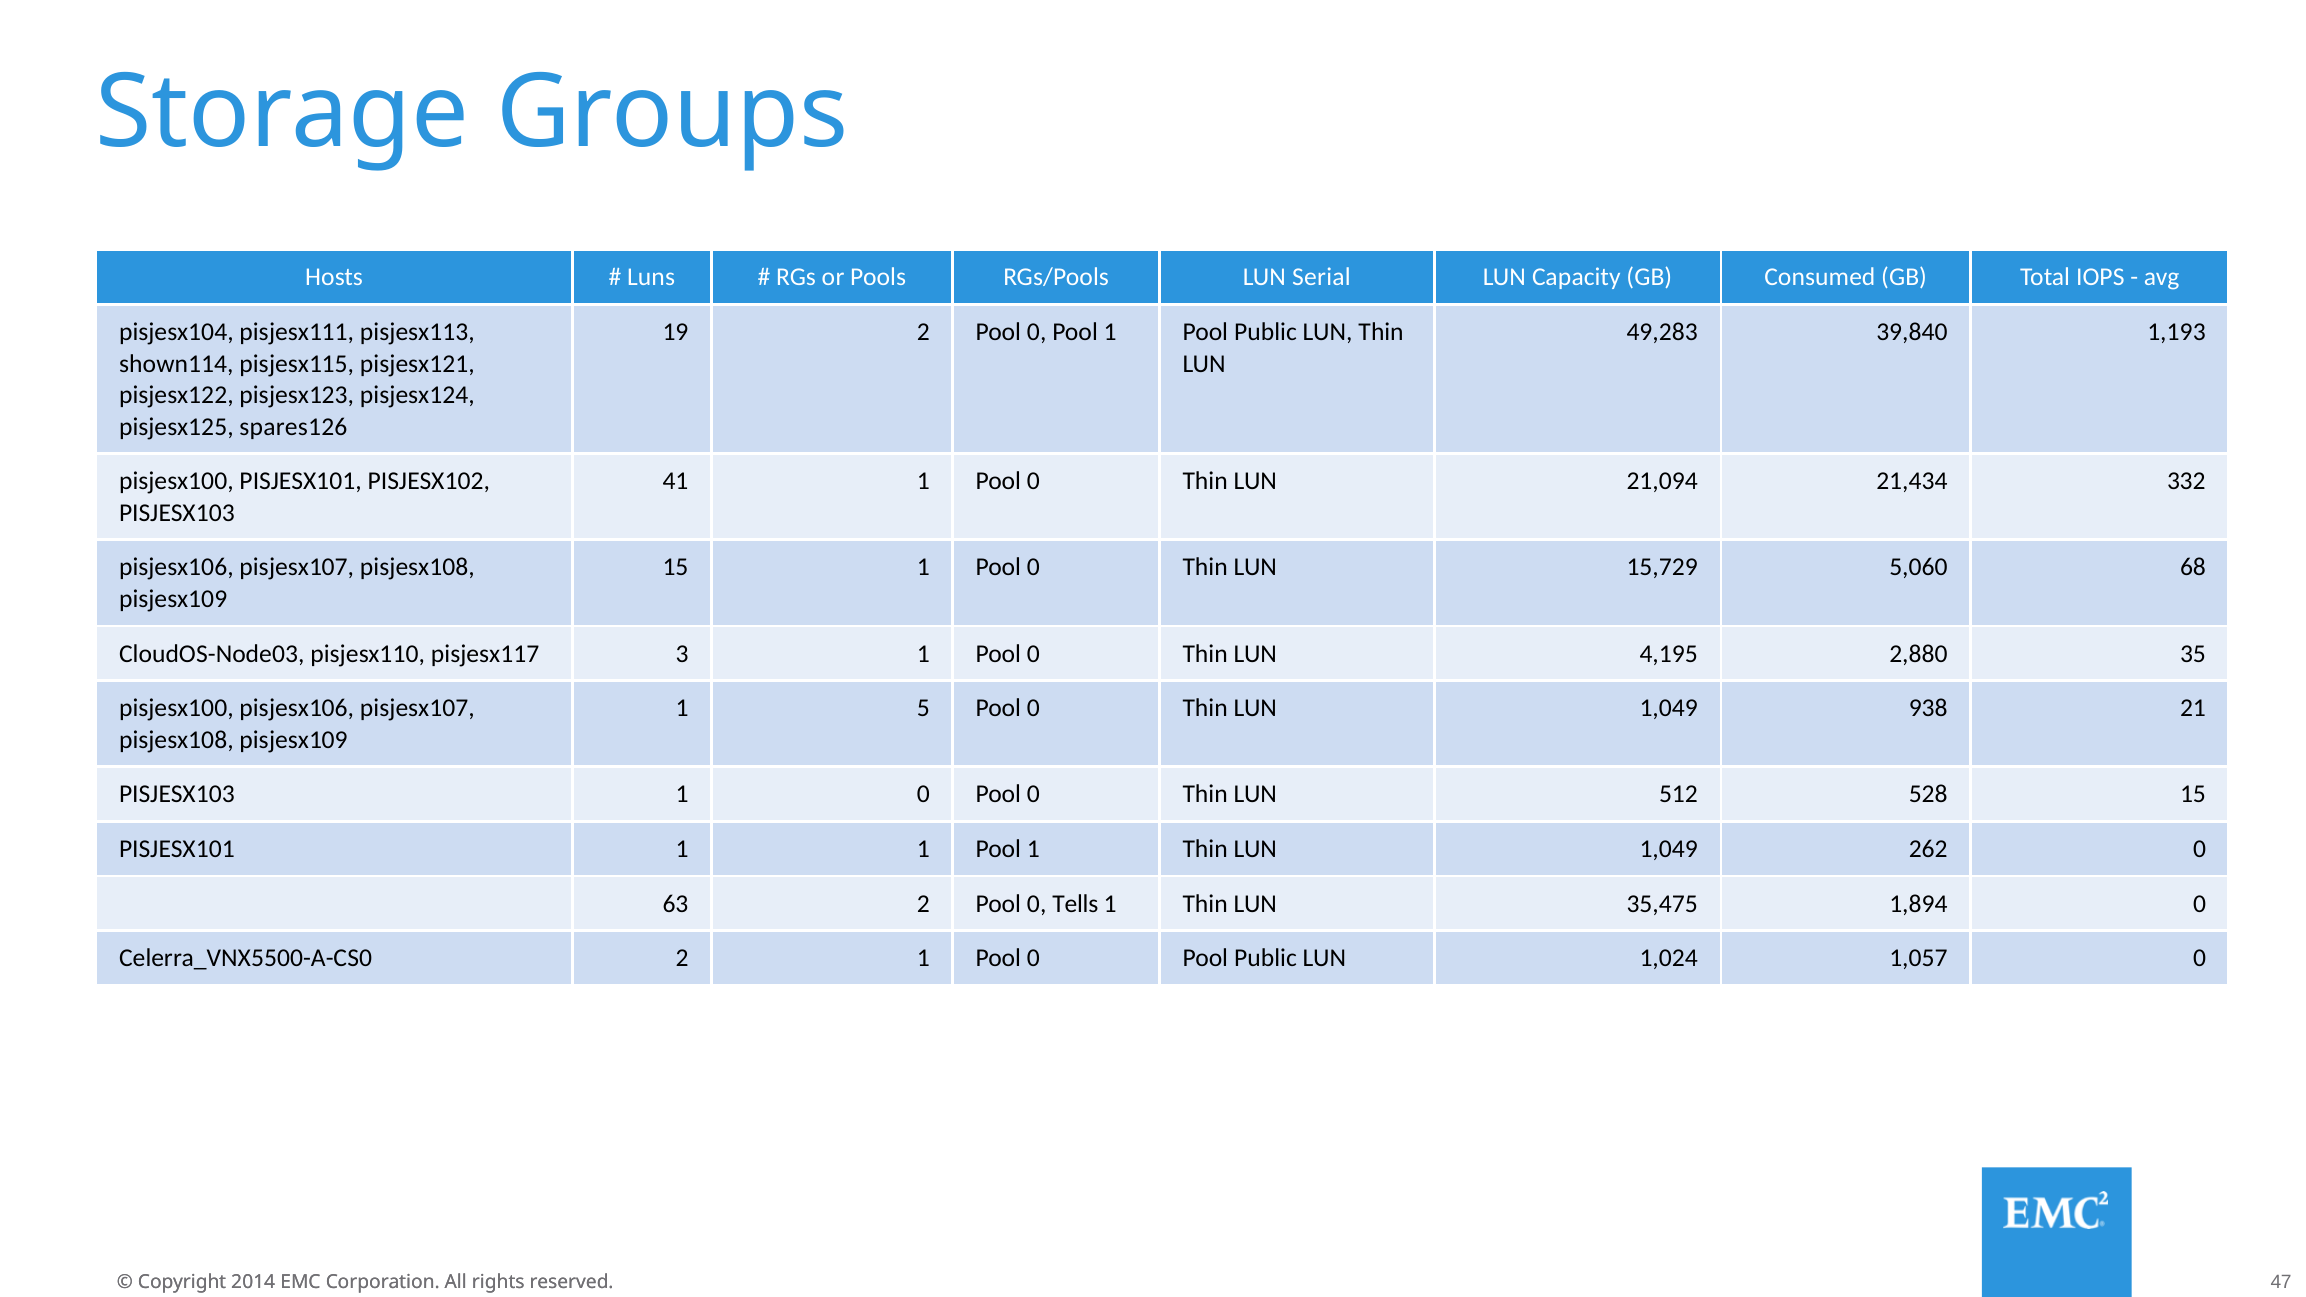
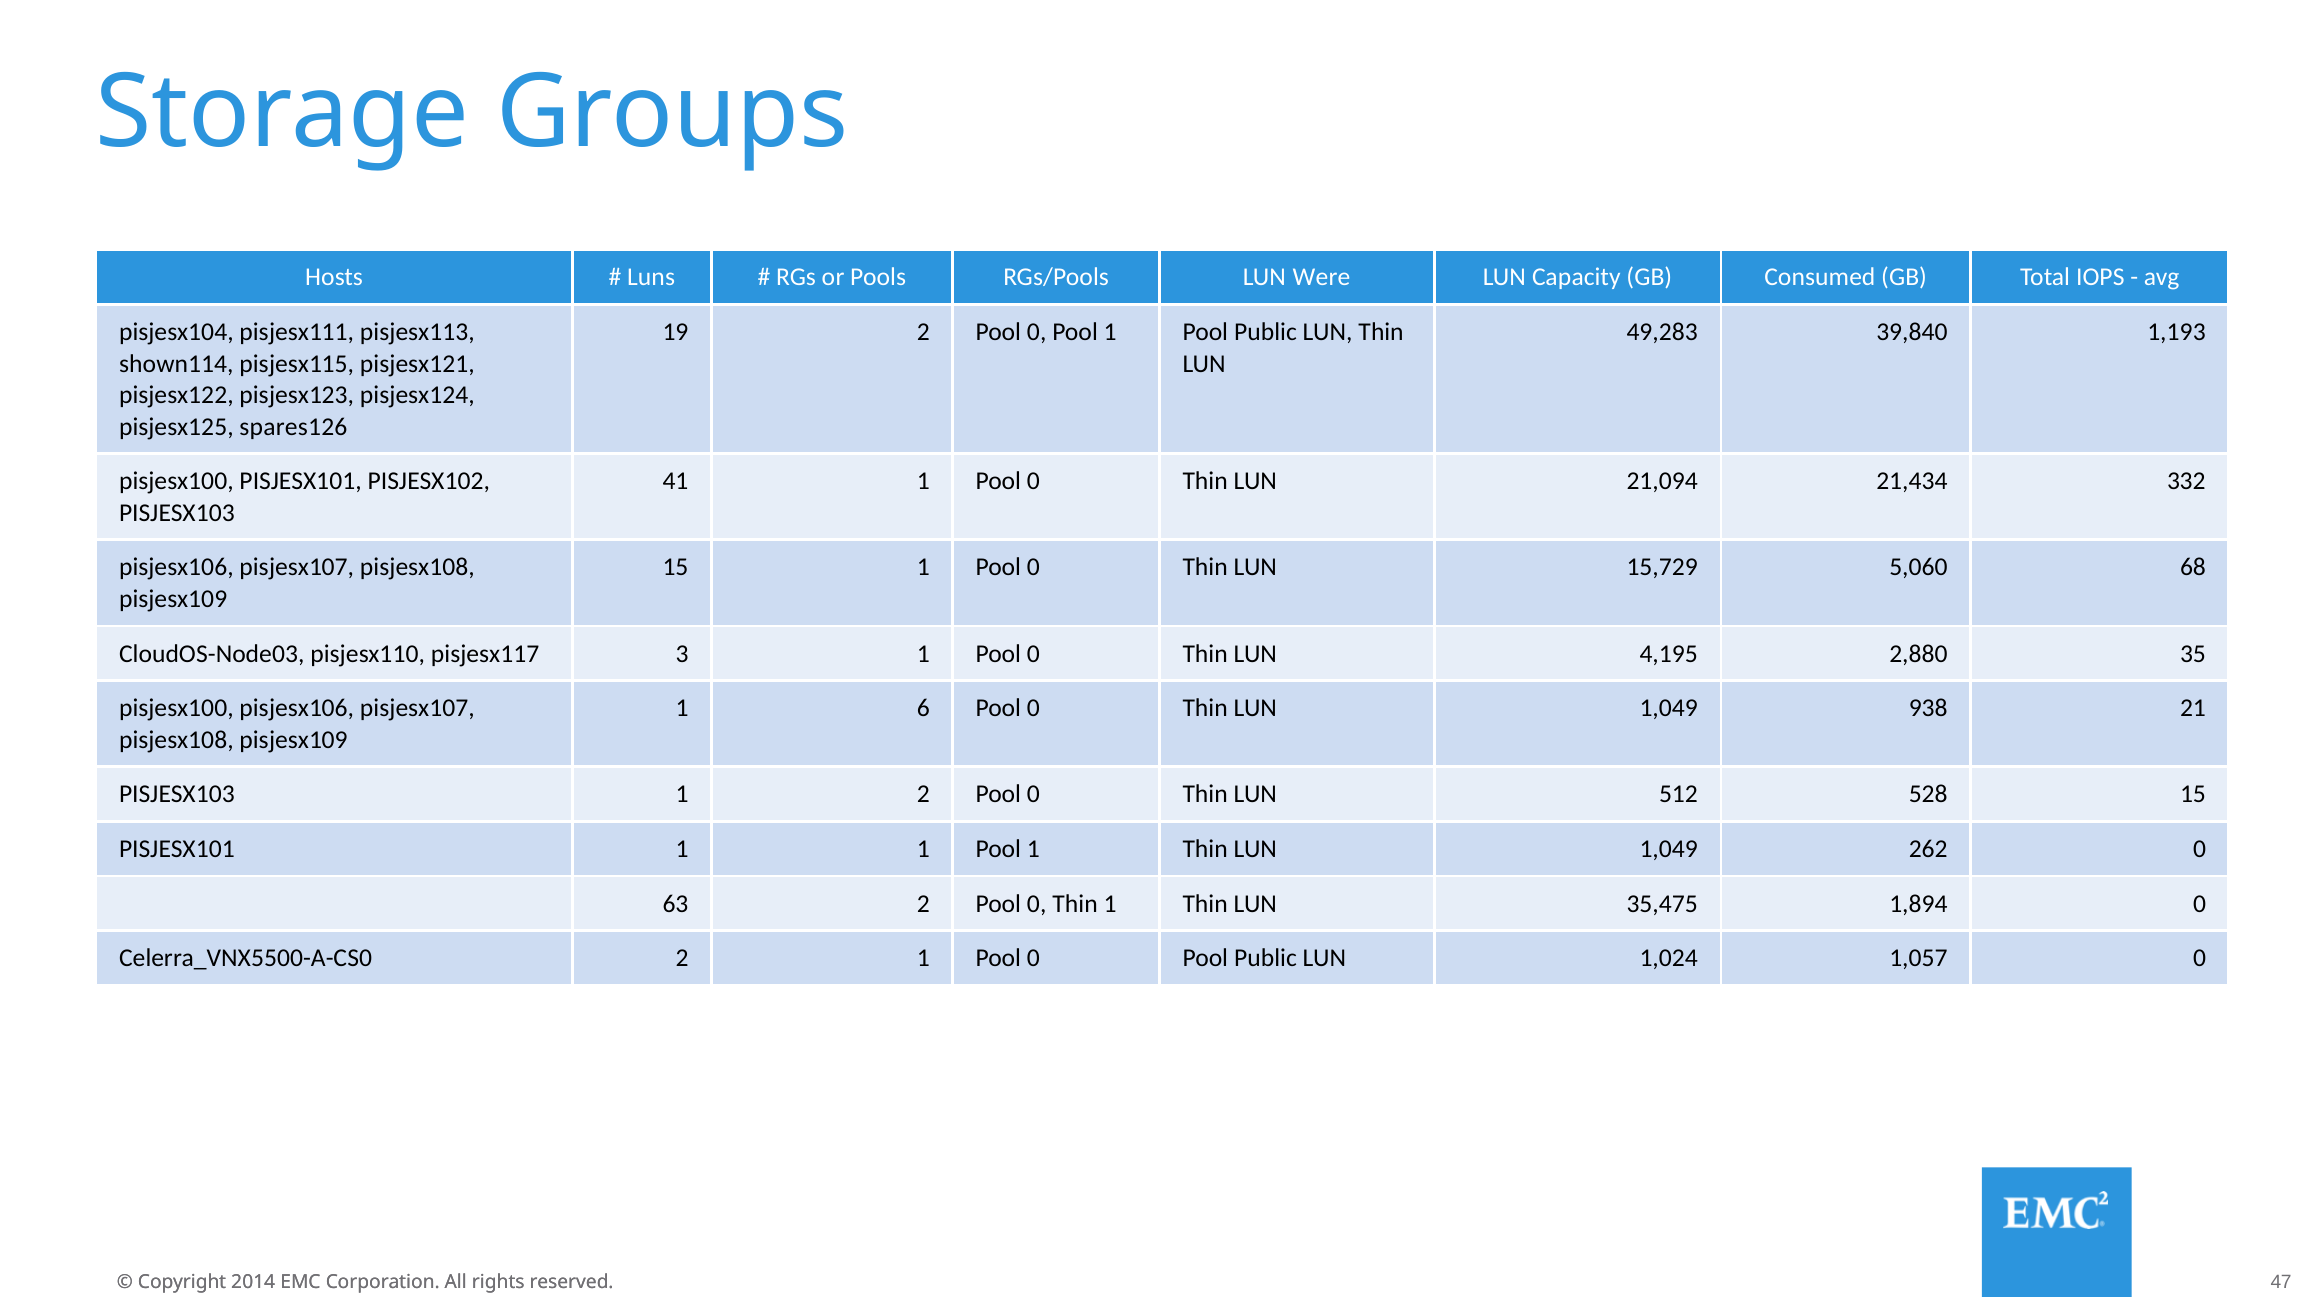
Serial: Serial -> Were (1321, 278)
5: 5 -> 6 (923, 708)
1 0: 0 -> 2 (923, 794)
Tells: Tells -> Thin (1075, 904)
